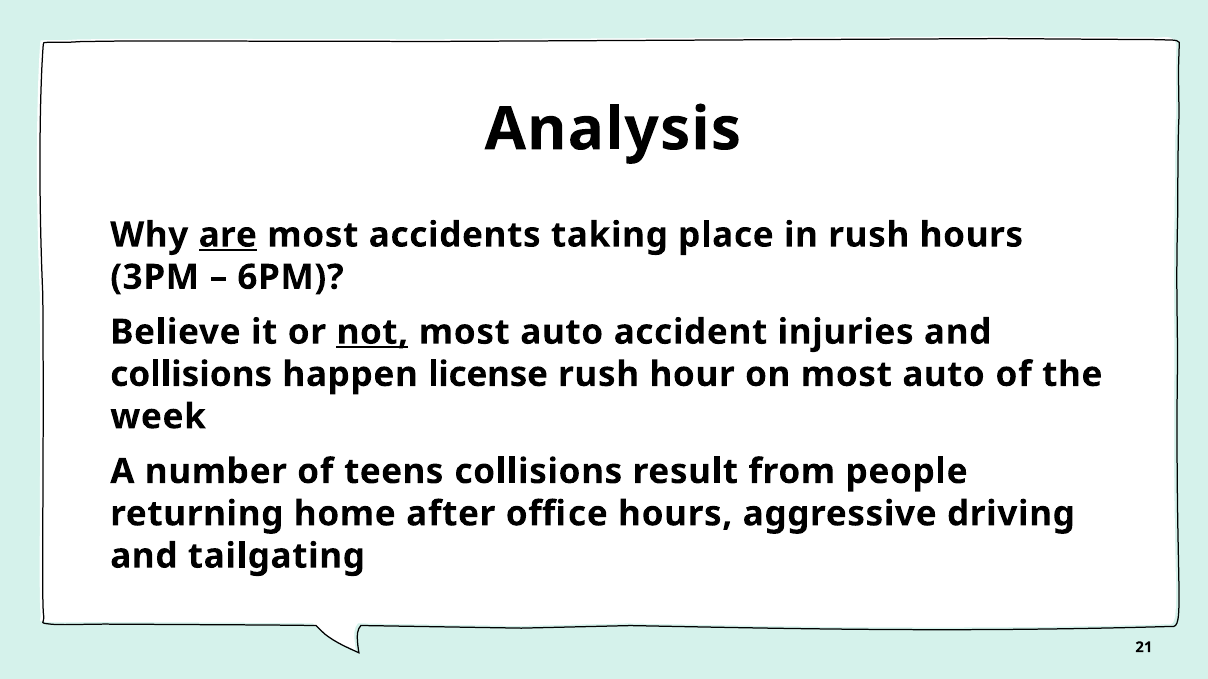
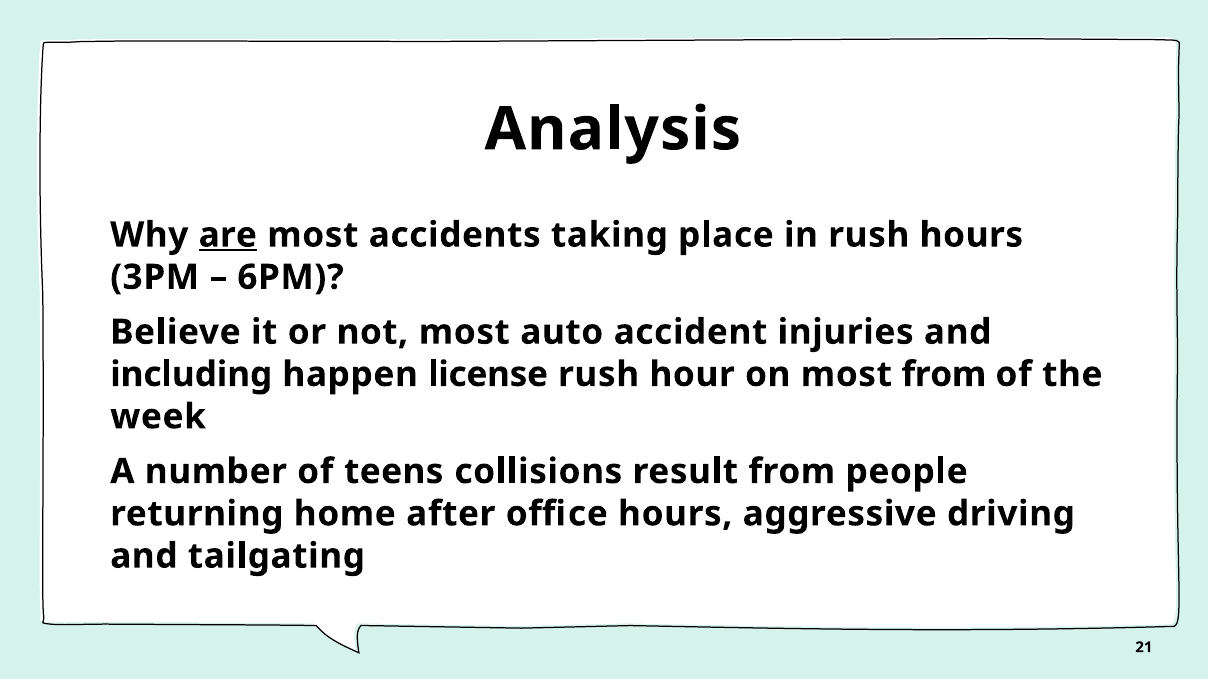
not underline: present -> none (372, 332)
collisions: collisions -> including (191, 375)
on most auto: auto -> from (944, 375)
